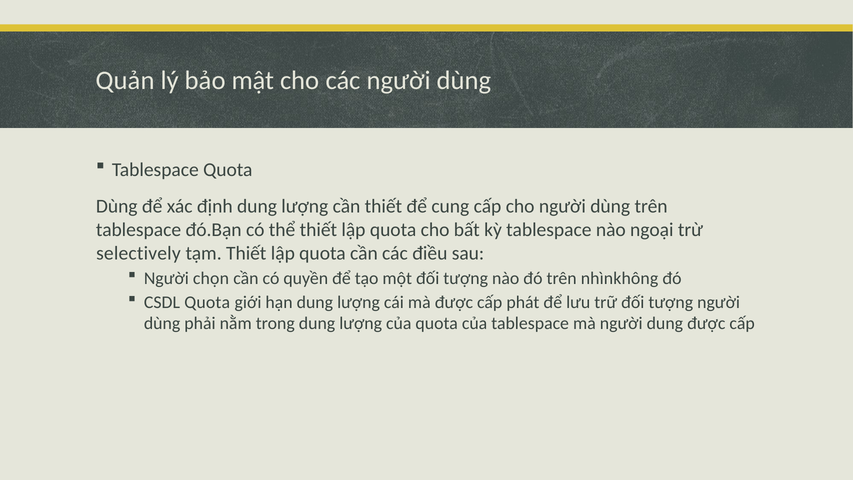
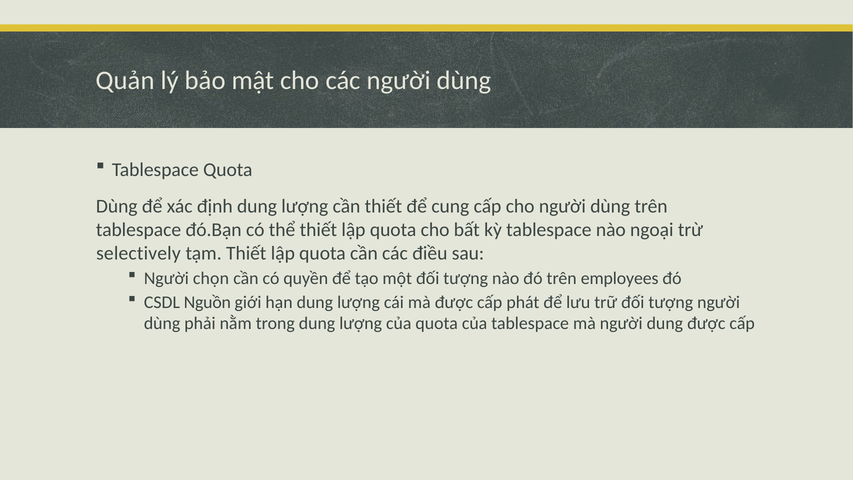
nhìnkhông: nhìnkhông -> employees (620, 278)
CSDL Quota: Quota -> Nguồn (207, 302)
